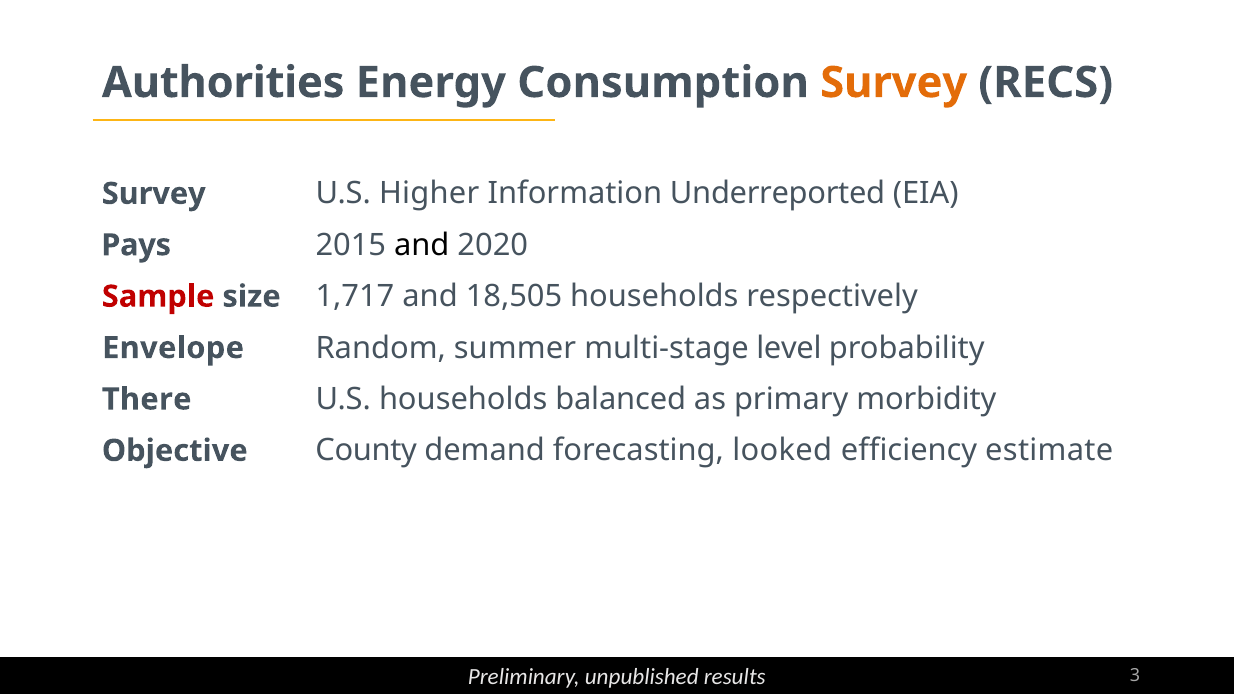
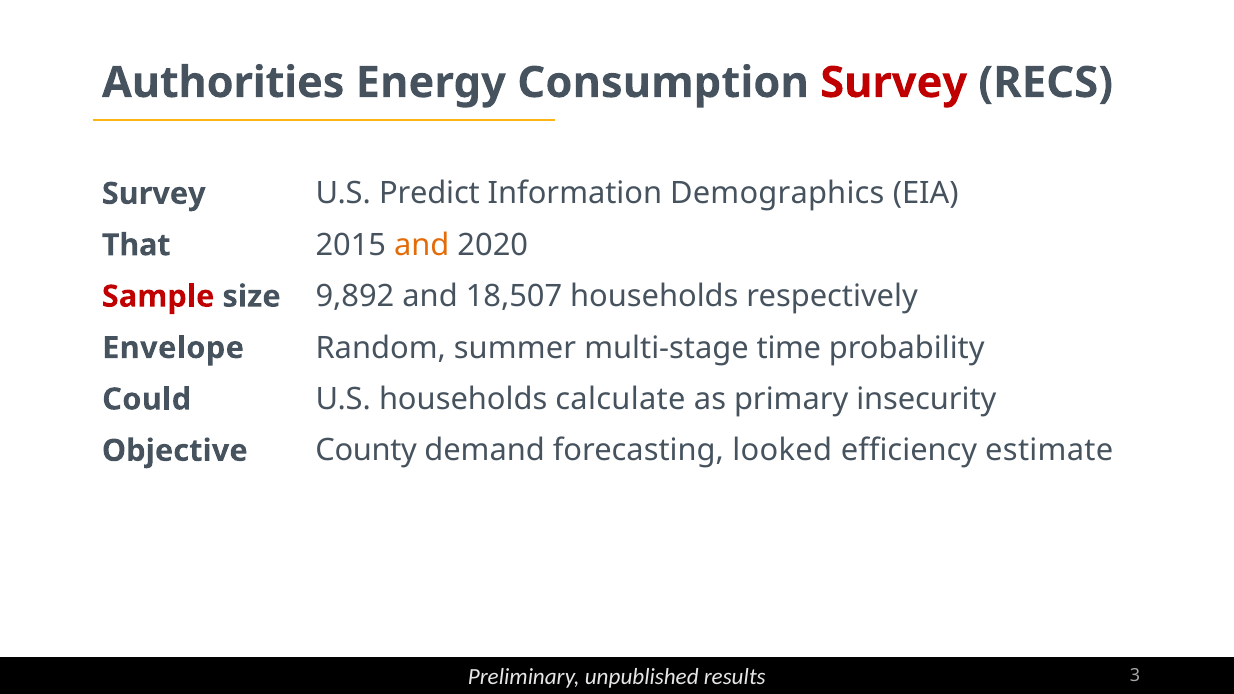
Survey colour: orange -> red (894, 83)
Higher: Higher -> Predict (429, 194)
Underreported: Underreported -> Demographics (777, 194)
Pays: Pays -> That (136, 245)
and colour: black -> orange (422, 245)
1,717: 1,717 -> 9,892 (355, 297)
18,505: 18,505 -> 18,507 (514, 297)
level: level -> time (789, 348)
There: There -> Could (147, 399)
balanced: balanced -> calculate (620, 399)
morbidity: morbidity -> insecurity (926, 399)
